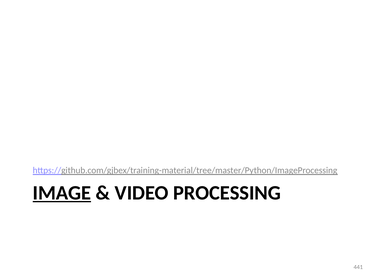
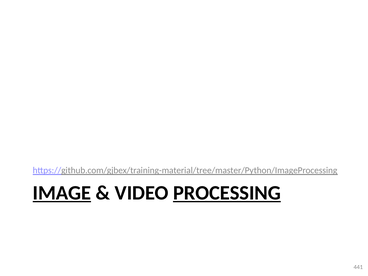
PROCESSING underline: none -> present (227, 193)
